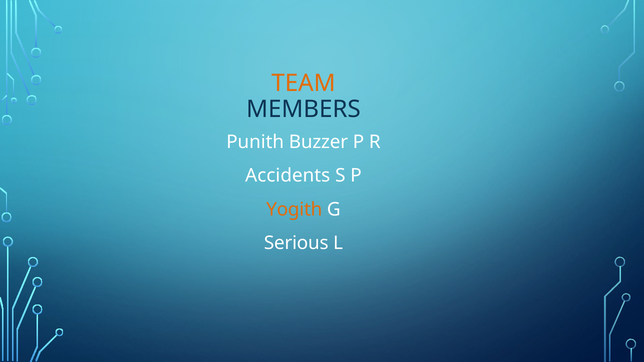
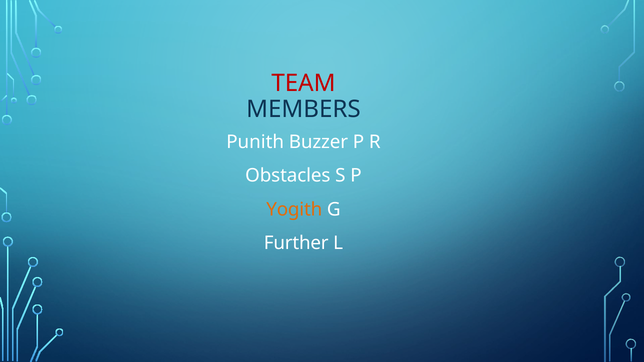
TEAM colour: orange -> red (303, 83)
Accidents: Accidents -> Obstacles (288, 176)
Serious: Serious -> Further (296, 243)
